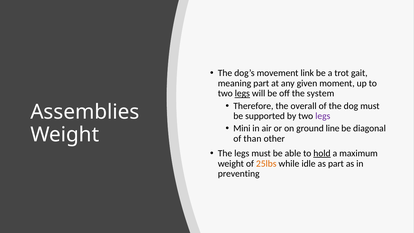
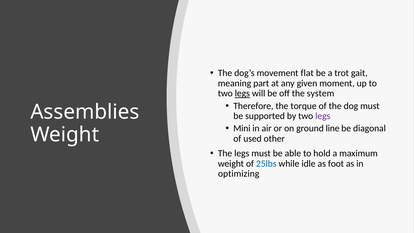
link: link -> flat (307, 73)
overall: overall -> torque (304, 106)
than: than -> used (252, 139)
hold underline: present -> none (322, 153)
25lbs colour: orange -> blue (266, 163)
as part: part -> foot (336, 163)
preventing: preventing -> optimizing (239, 174)
